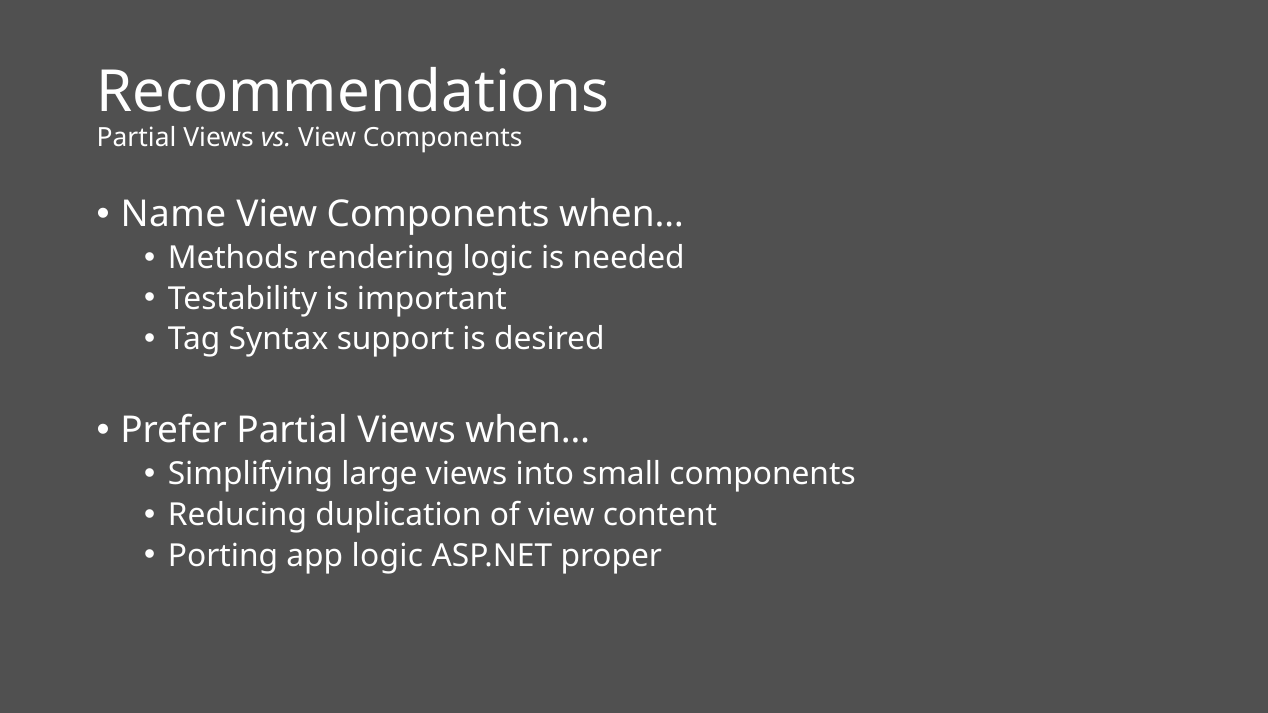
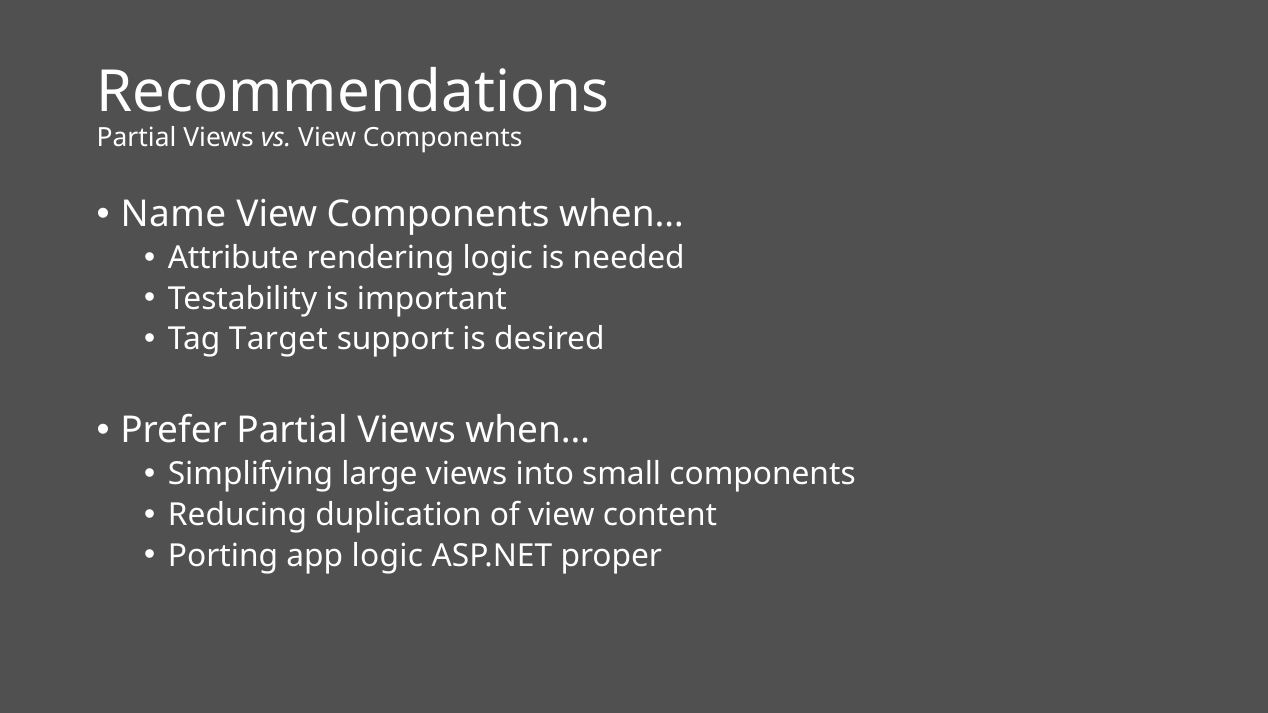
Methods: Methods -> Attribute (233, 258)
Syntax: Syntax -> Target (278, 340)
